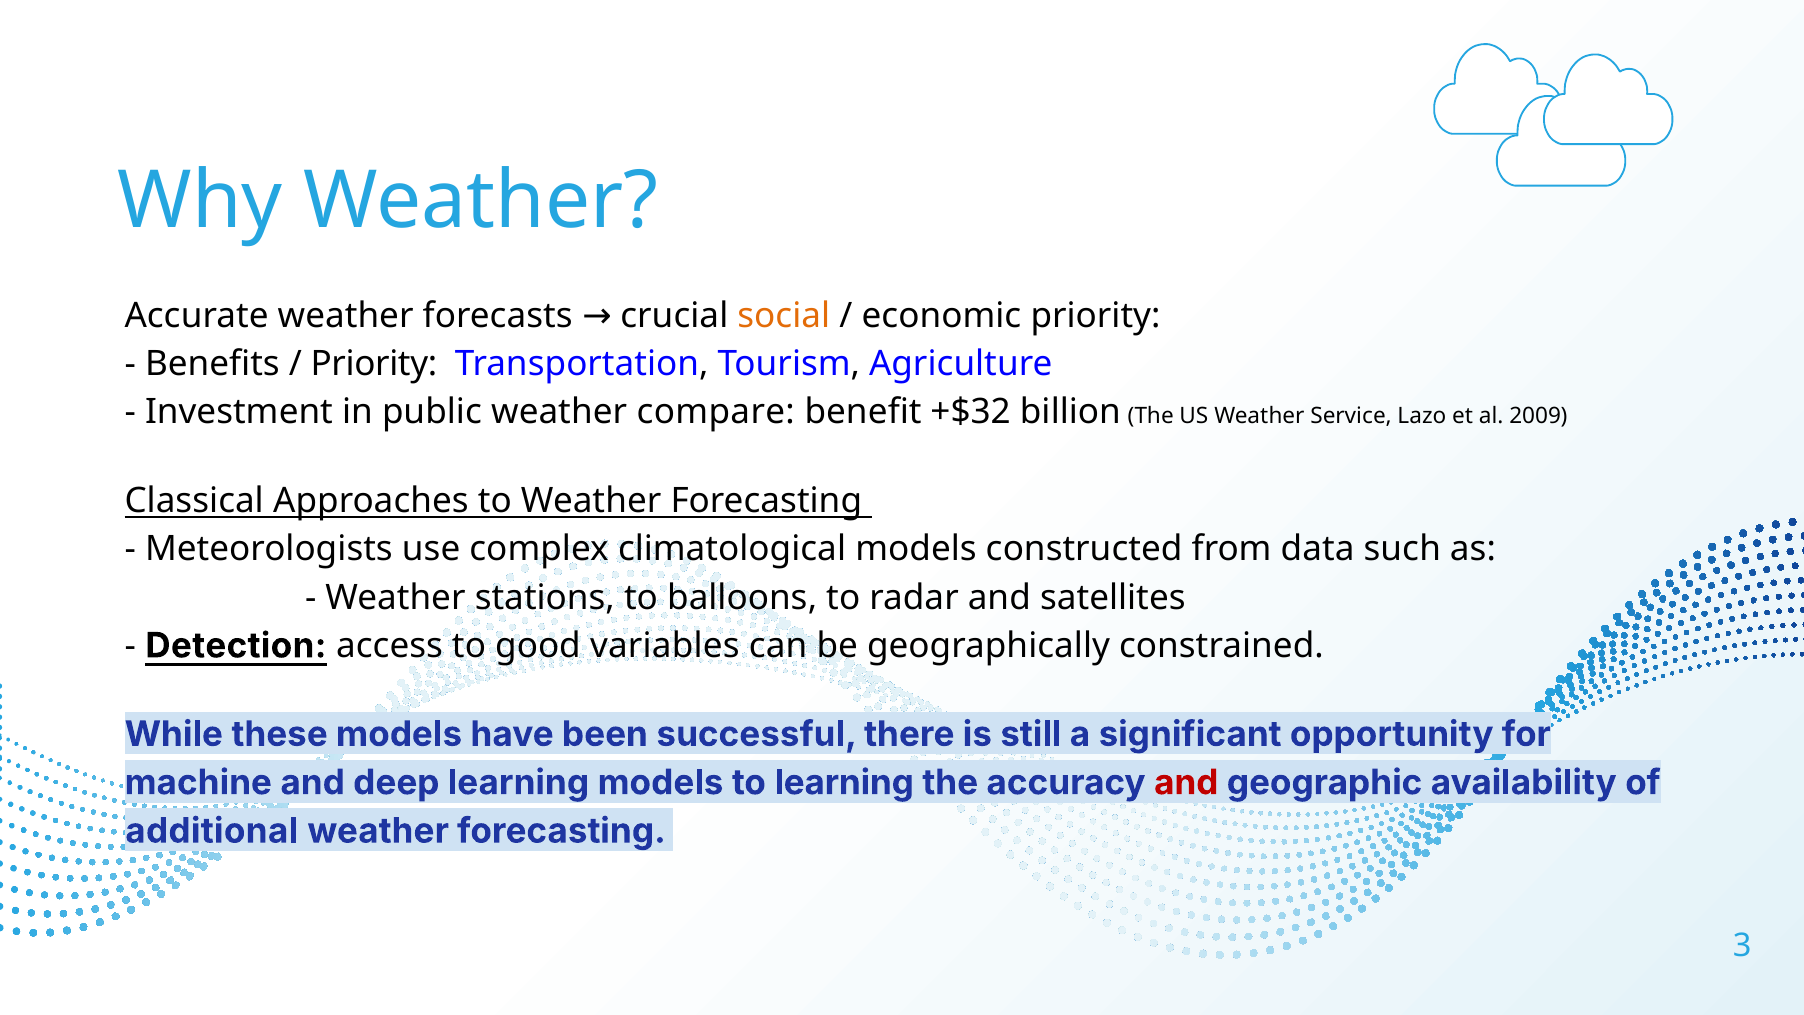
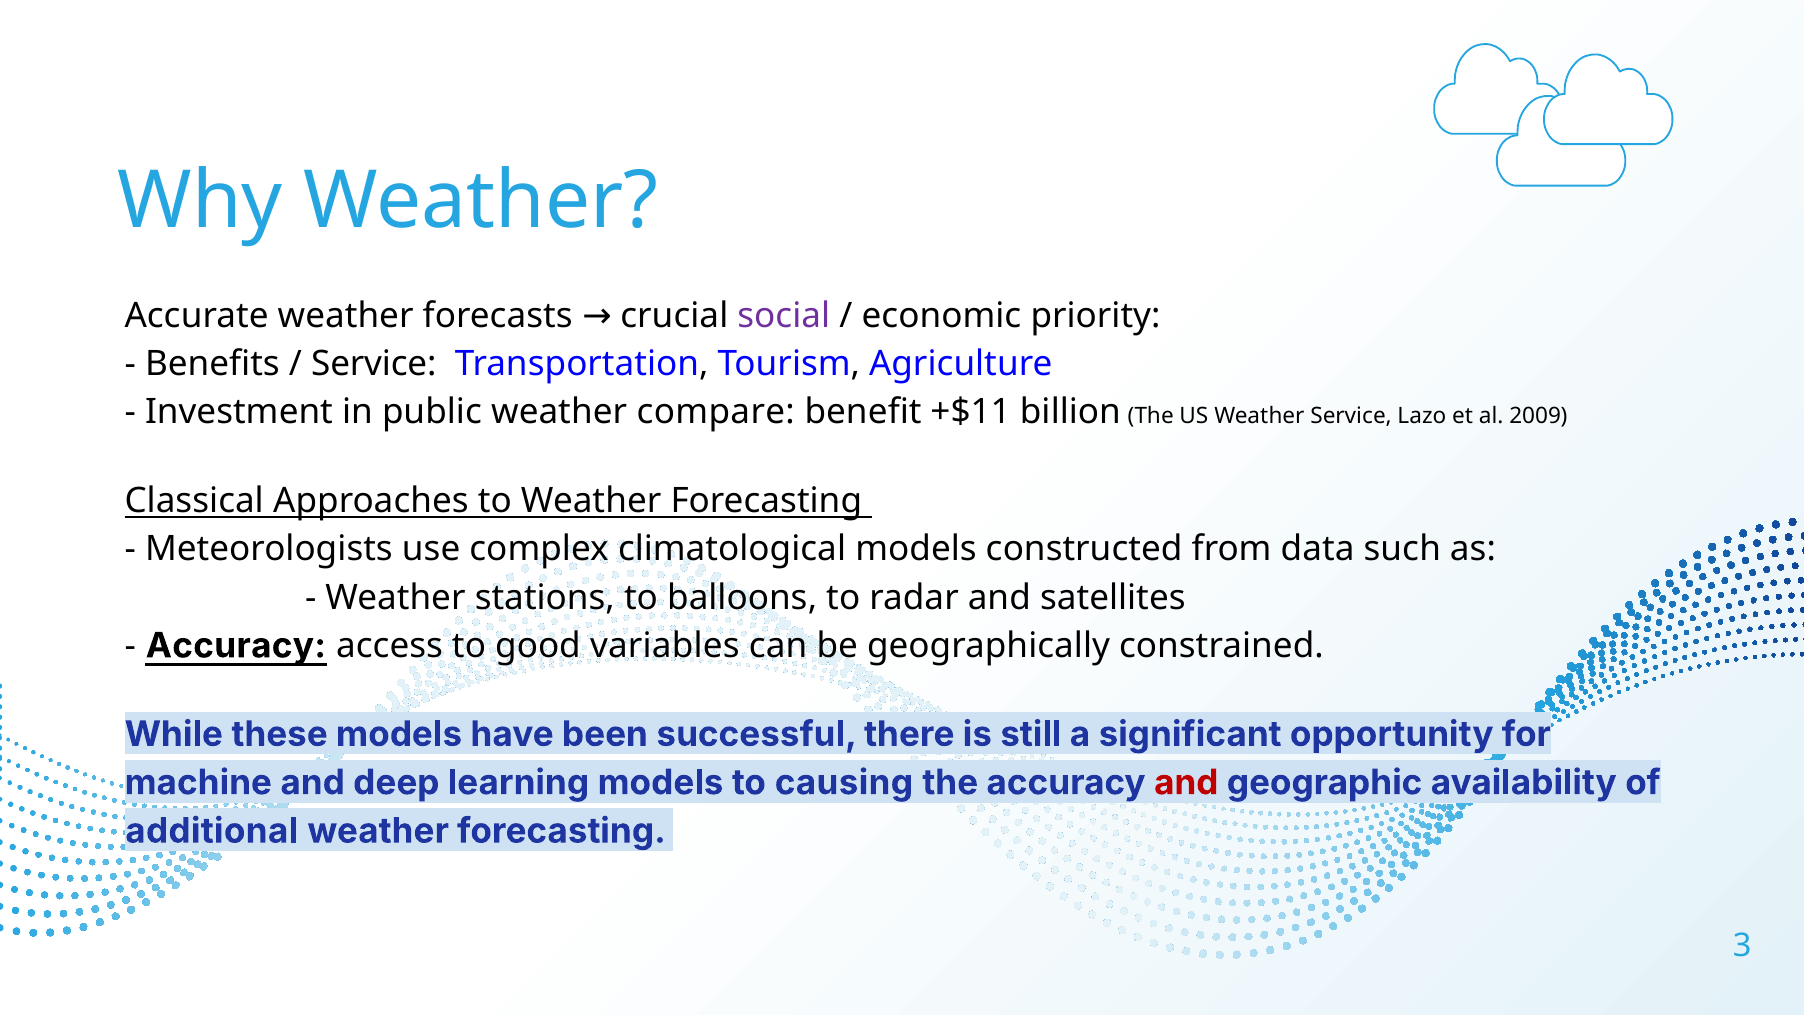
social colour: orange -> purple (784, 315)
Priority: Priority -> Service (374, 364)
+$32: +$32 -> +$11 (971, 412)
Detection: Detection -> Accuracy (236, 646)
to learning: learning -> causing (844, 782)
